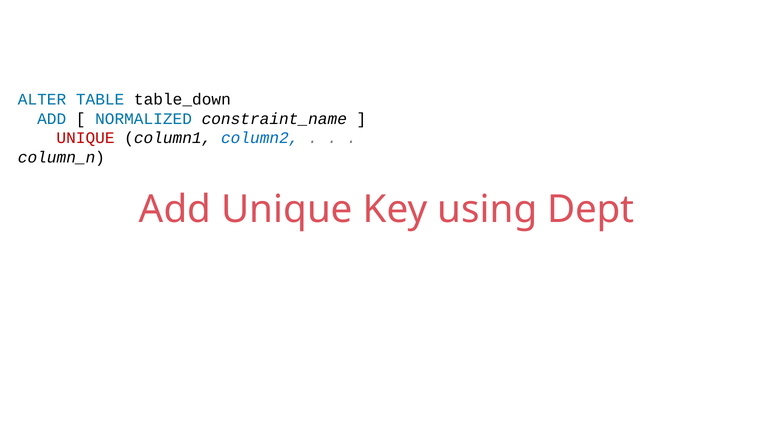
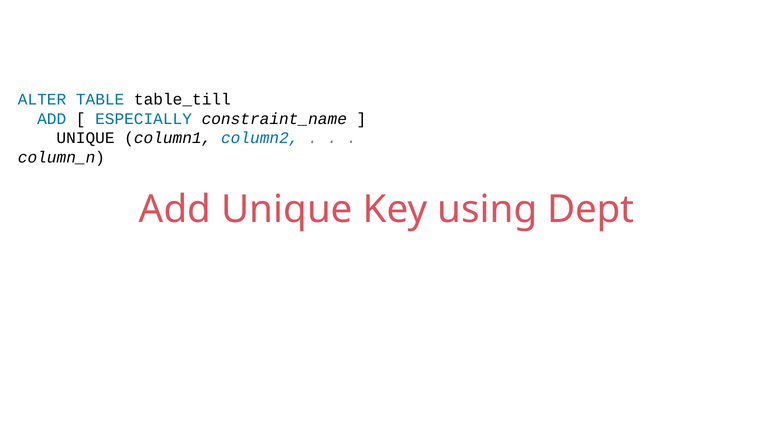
table_down: table_down -> table_till (182, 99)
NORMALIZED: NORMALIZED -> ESPECIALLY (144, 119)
UNIQUE colour: red -> black (86, 138)
